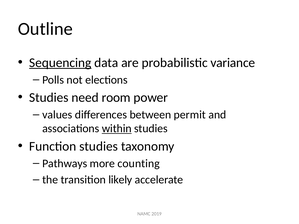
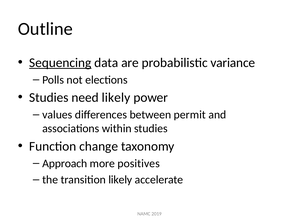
need room: room -> likely (116, 98)
within underline: present -> none (117, 129)
Function studies: studies -> change (99, 146)
Pathways: Pathways -> Approach (65, 164)
counting: counting -> positives (139, 164)
